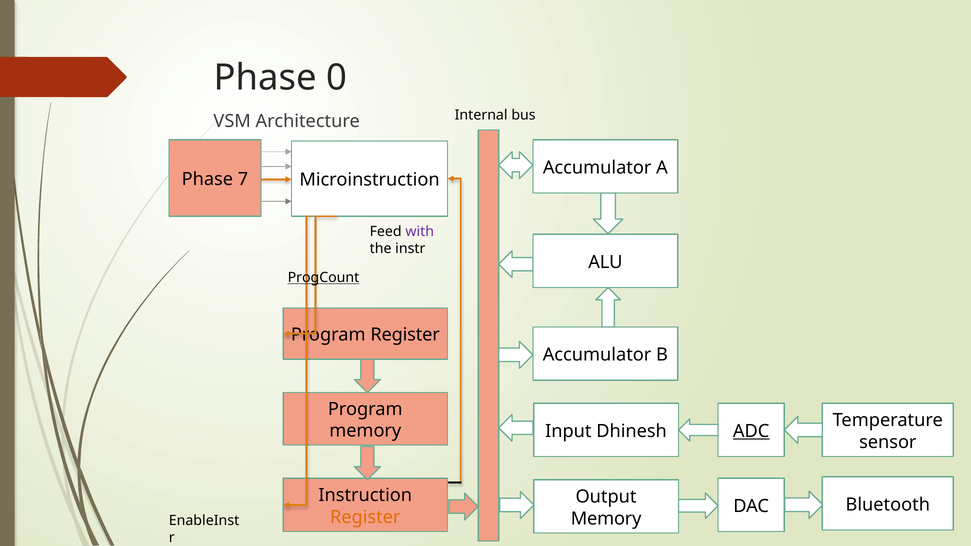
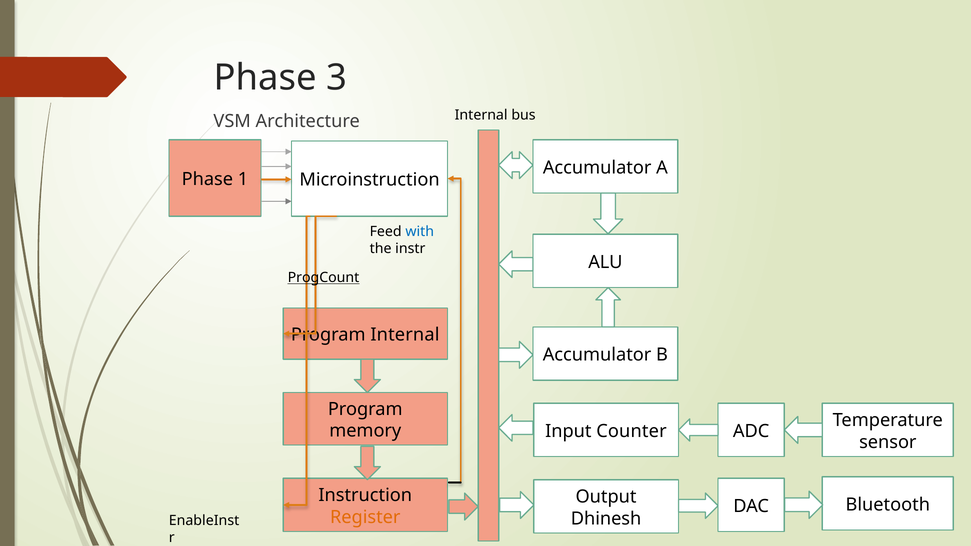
0: 0 -> 3 (337, 78)
7: 7 -> 1 (243, 179)
with colour: purple -> blue (420, 231)
Register: Register -> Internal (405, 335)
Dhinesh: Dhinesh -> Counter (631, 431)
ADC underline: present -> none (751, 431)
Memory: Memory -> Dhinesh (606, 519)
